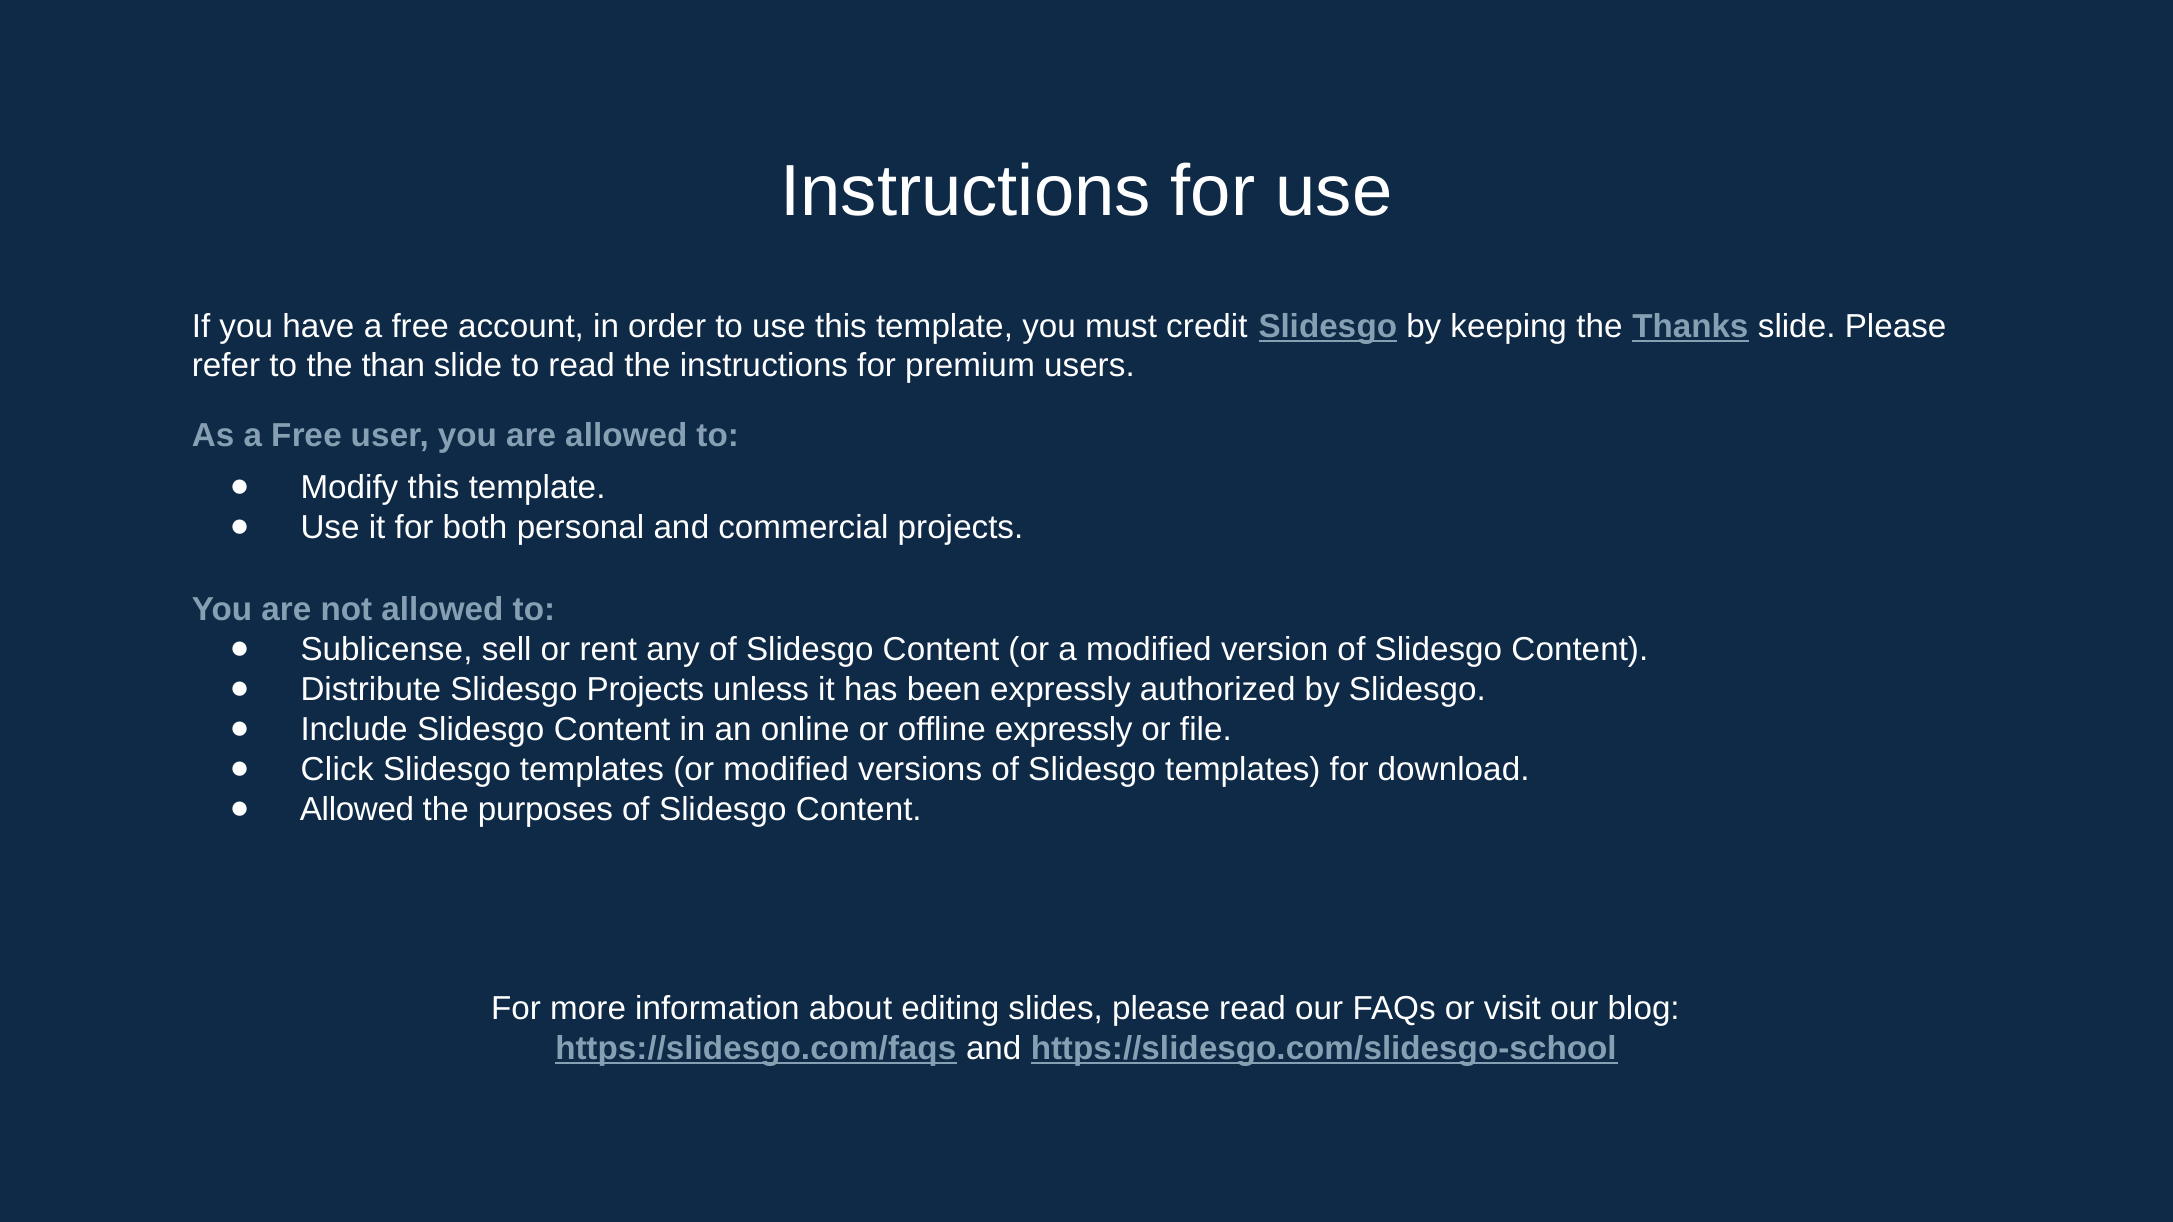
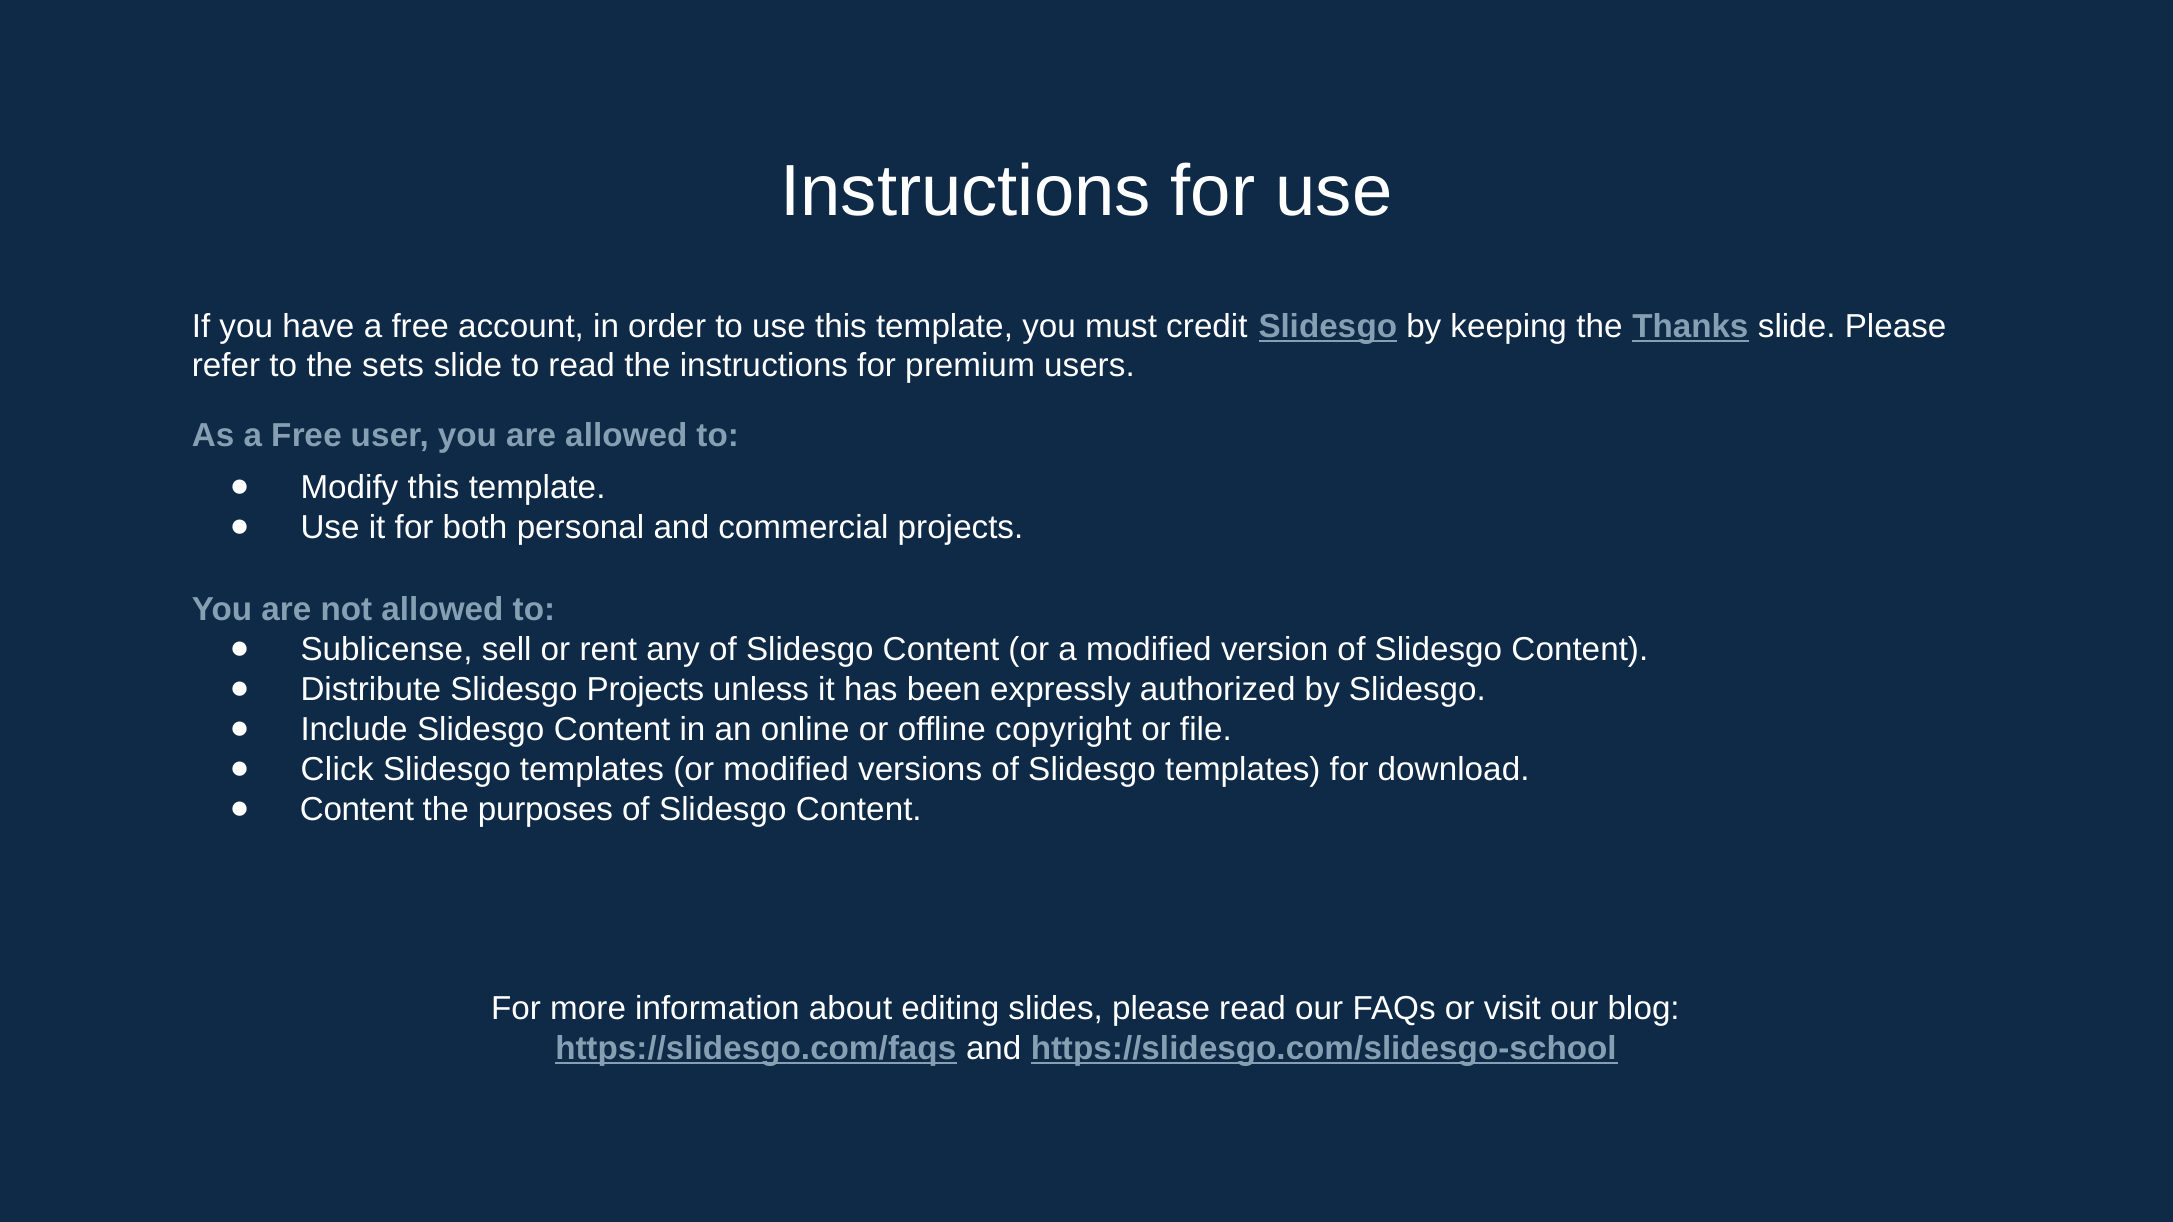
than: than -> sets (393, 366)
offline expressly: expressly -> copyright (1063, 730)
Allowed: Allowed -> Content (357, 809)
